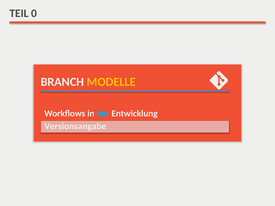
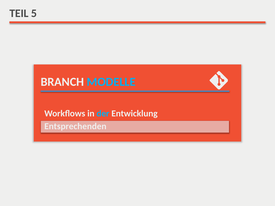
0: 0 -> 5 (34, 13)
MODELLE colour: yellow -> light blue (111, 82)
Versionsangabe: Versionsangabe -> Entsprechenden (75, 126)
